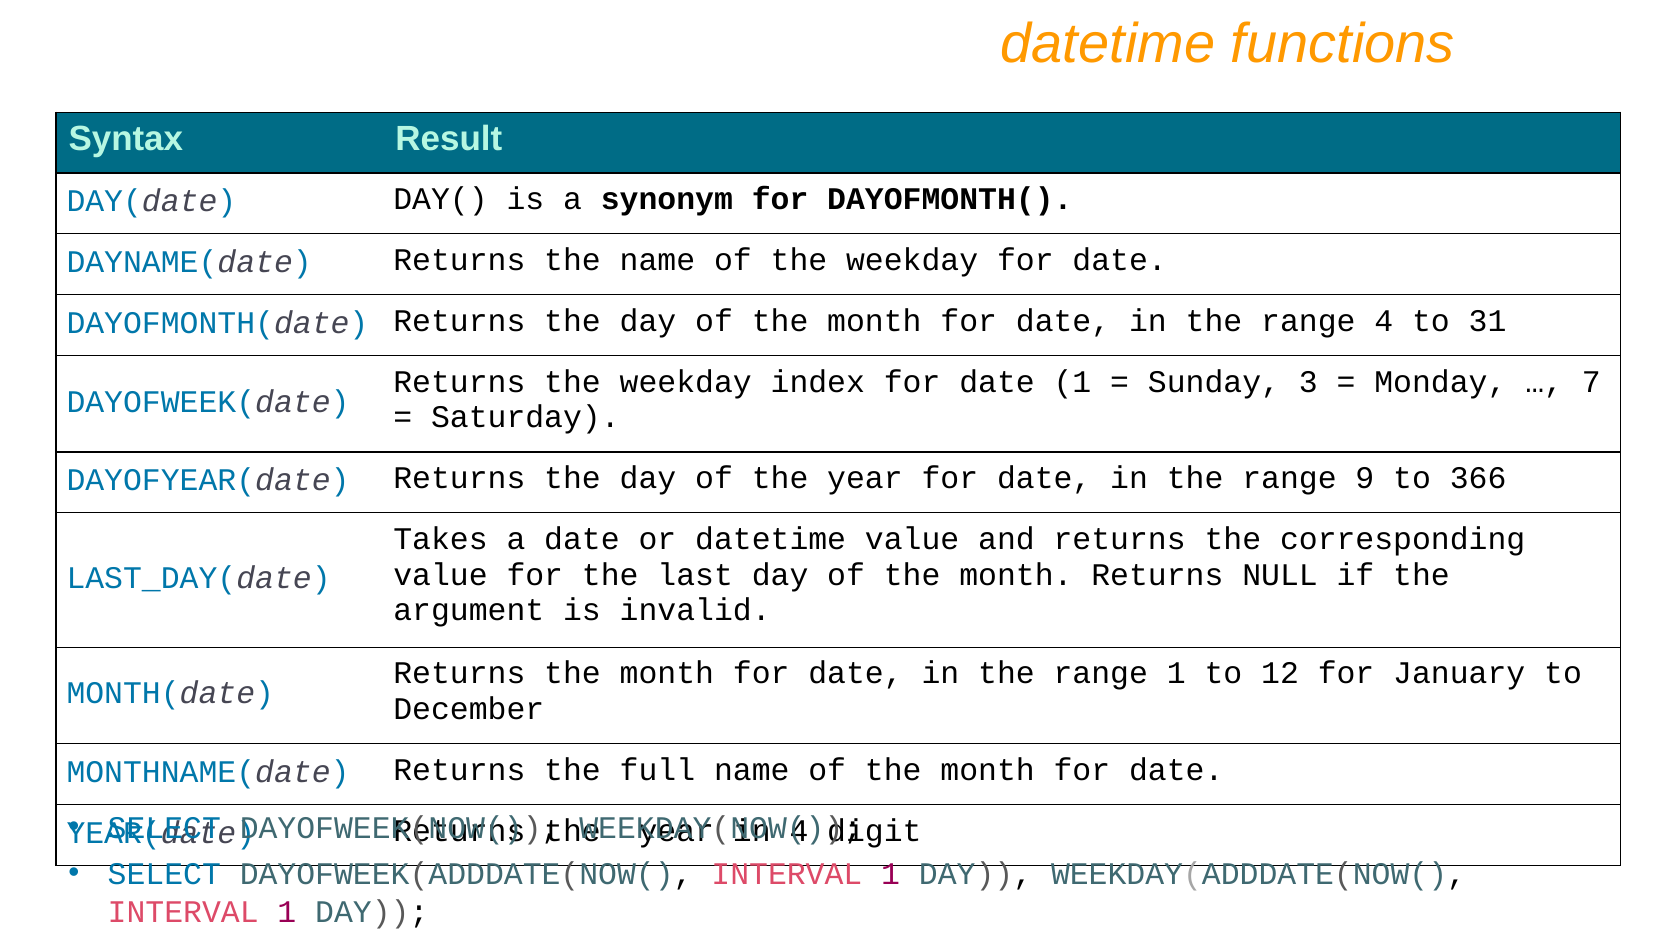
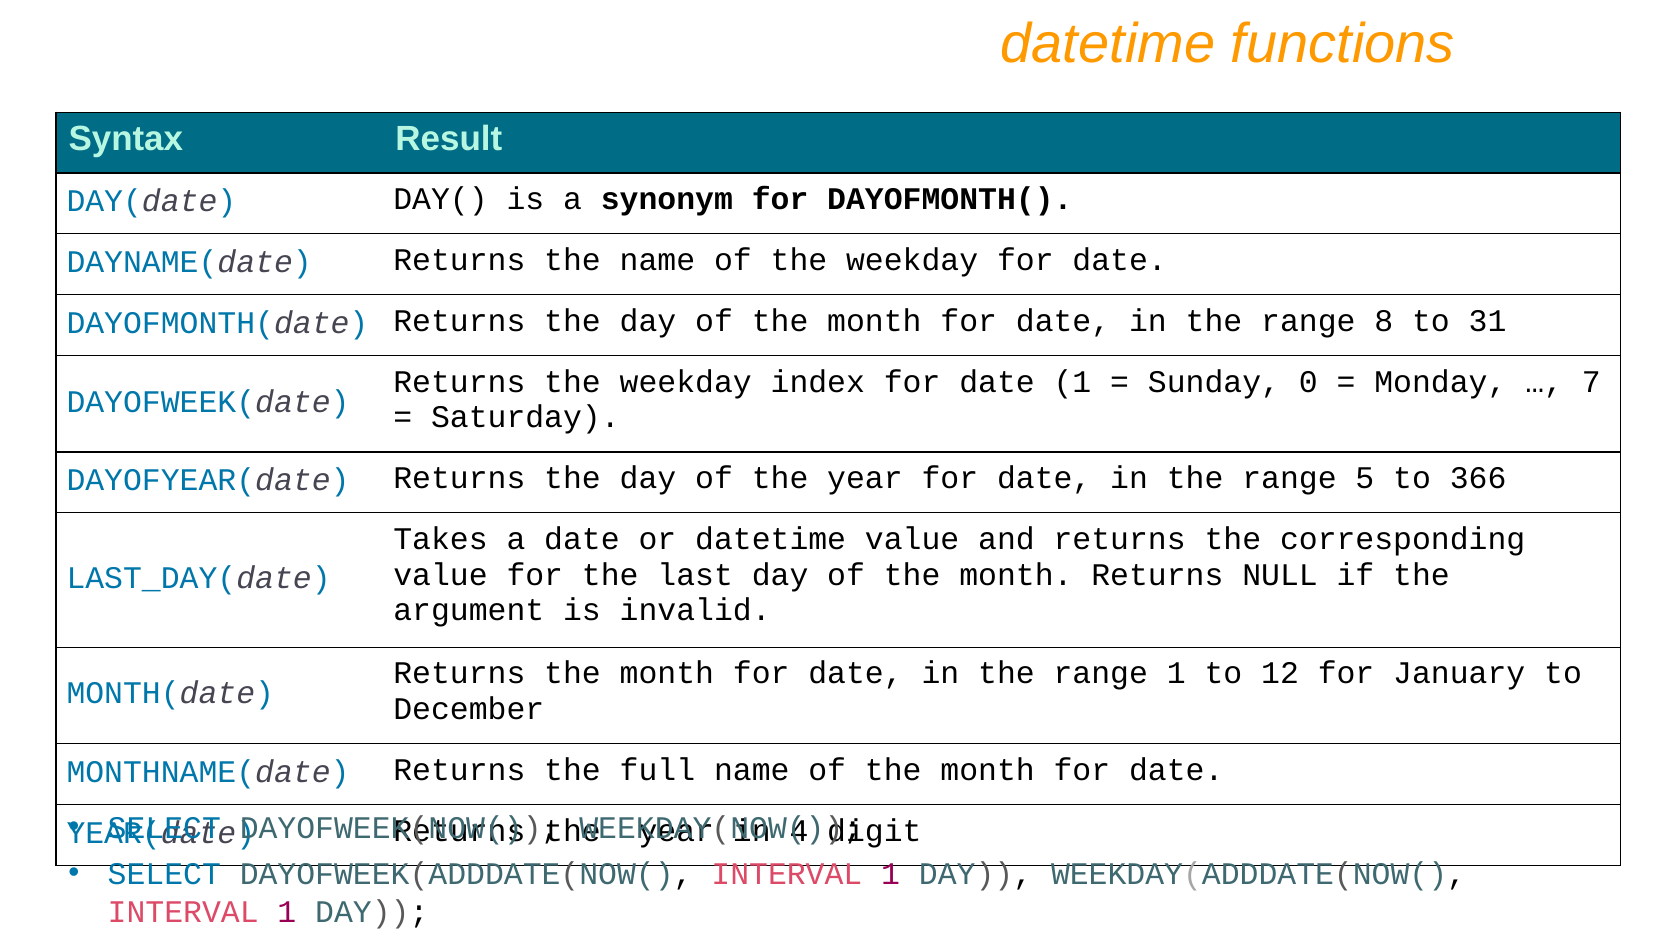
range 4: 4 -> 8 (1384, 321)
3: 3 -> 0 (1308, 382)
9: 9 -> 5 (1365, 478)
